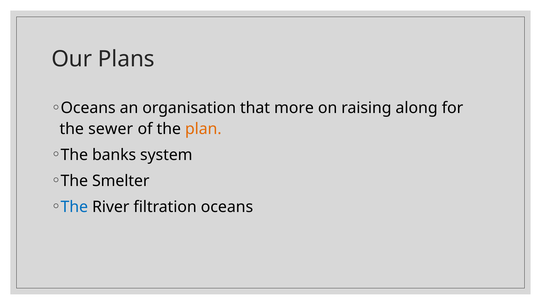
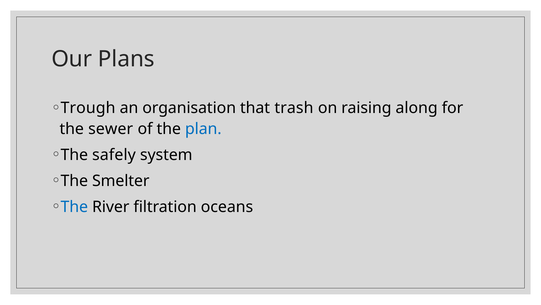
Oceans: Oceans -> Trough (88, 108)
more: more -> trash (294, 108)
plan colour: orange -> blue (203, 129)
banks: banks -> safely (114, 155)
